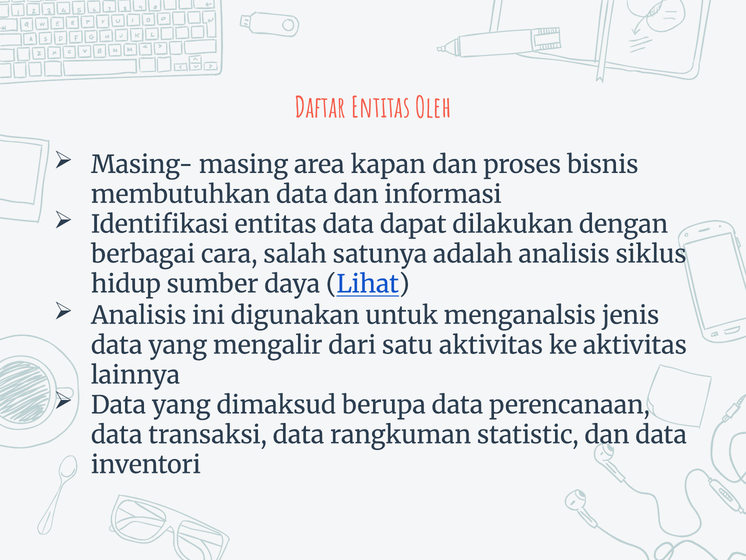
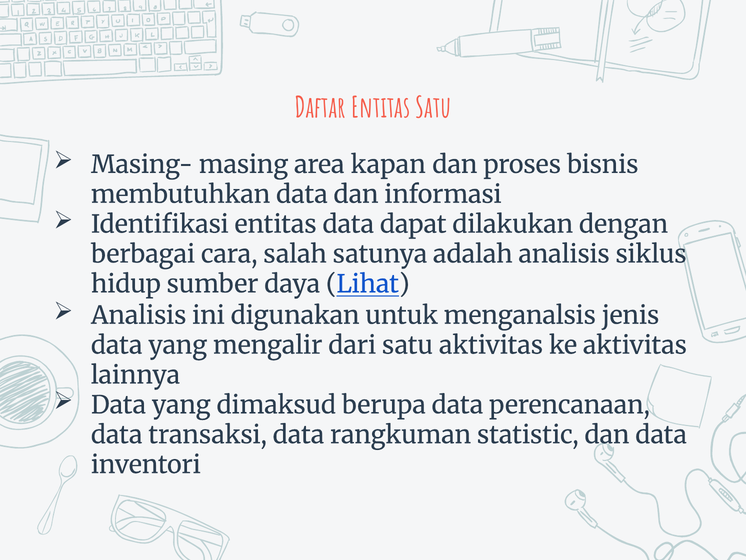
Entitas Oleh: Oleh -> Satu (433, 108)
